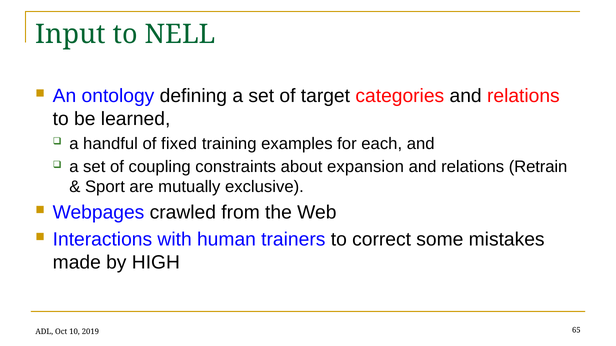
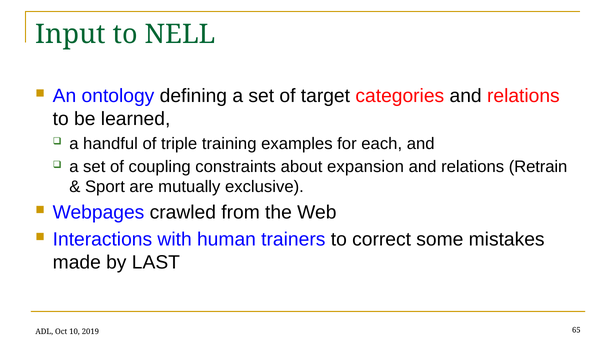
fixed: fixed -> triple (179, 144)
HIGH: HIGH -> LAST (156, 263)
